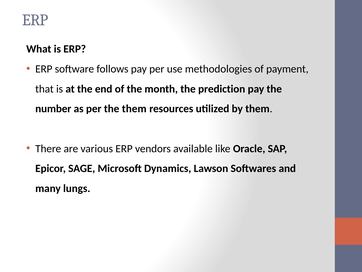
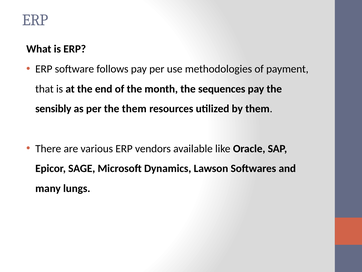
prediction: prediction -> sequences (222, 89)
number: number -> sensibly (53, 109)
